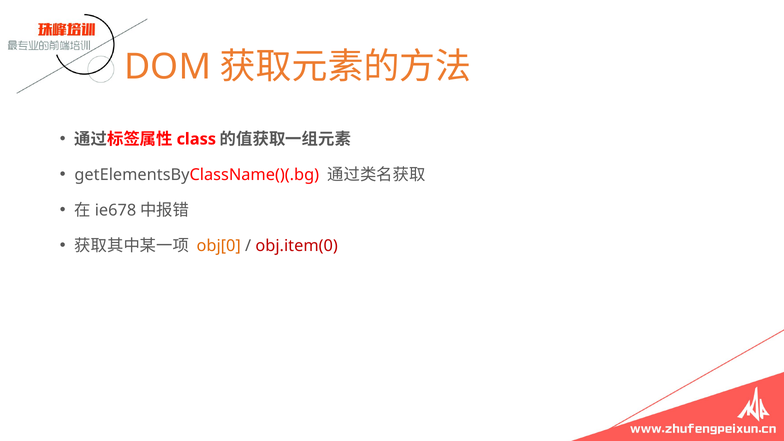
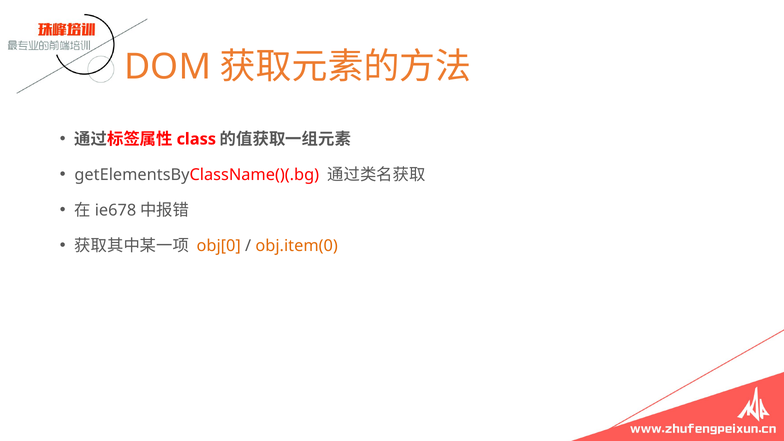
obj.item(0 colour: red -> orange (297, 246)
